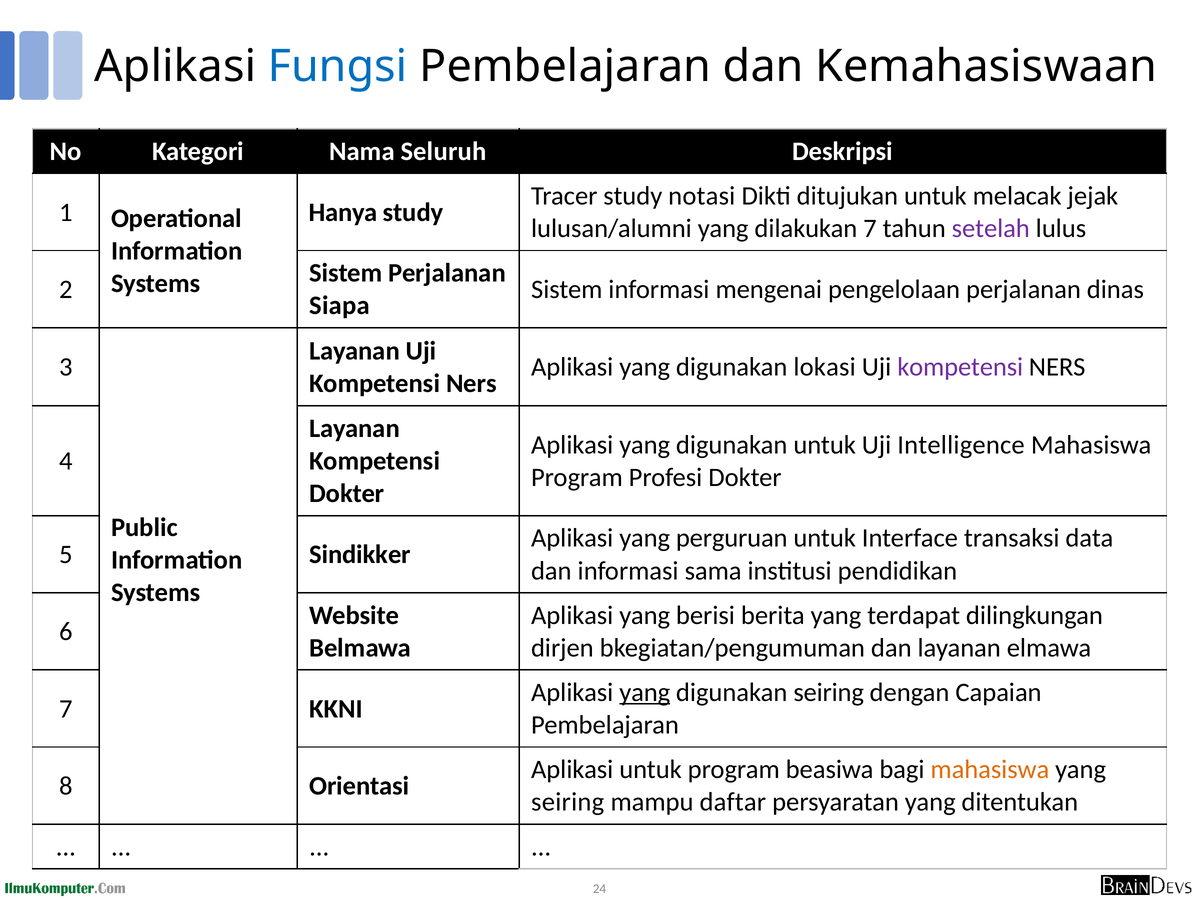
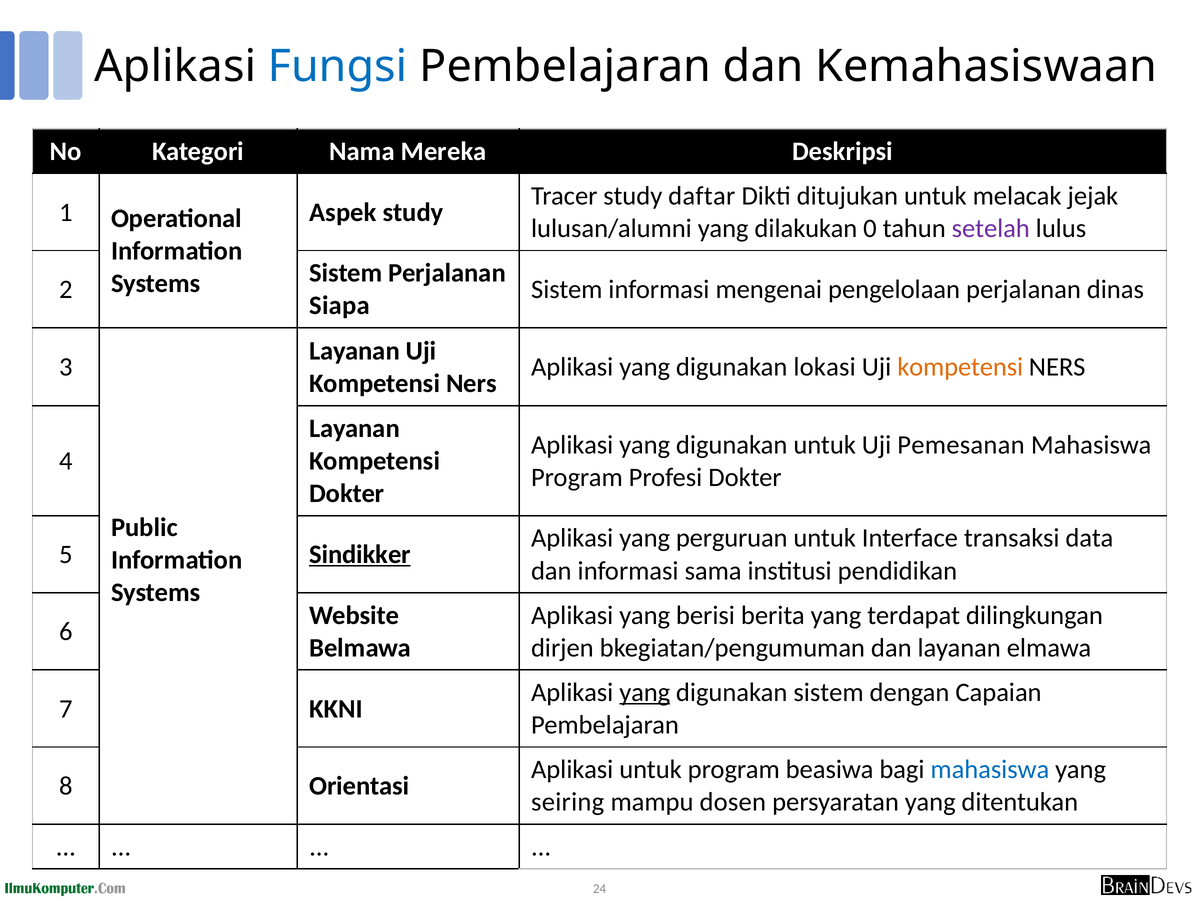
Seluruh: Seluruh -> Mereka (444, 151)
notasi: notasi -> daftar (702, 196)
Hanya: Hanya -> Aspek (343, 212)
dilakukan 7: 7 -> 0 (870, 229)
kompetensi colour: purple -> orange (960, 367)
Intelligence: Intelligence -> Pemesanan (961, 445)
Sindikker underline: none -> present (360, 555)
digunakan seiring: seiring -> sistem (829, 693)
mahasiswa colour: orange -> blue (990, 770)
daftar: daftar -> dosen (733, 802)
